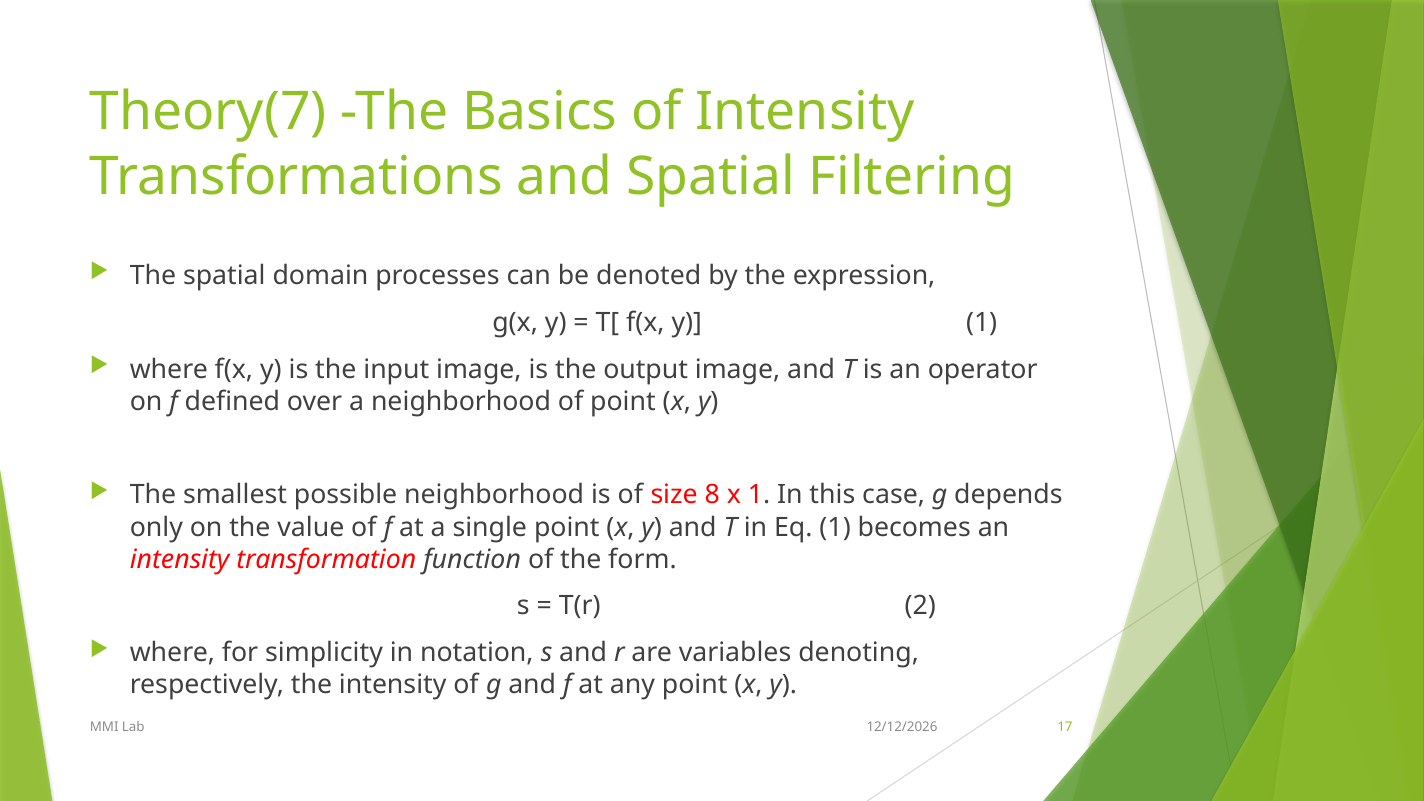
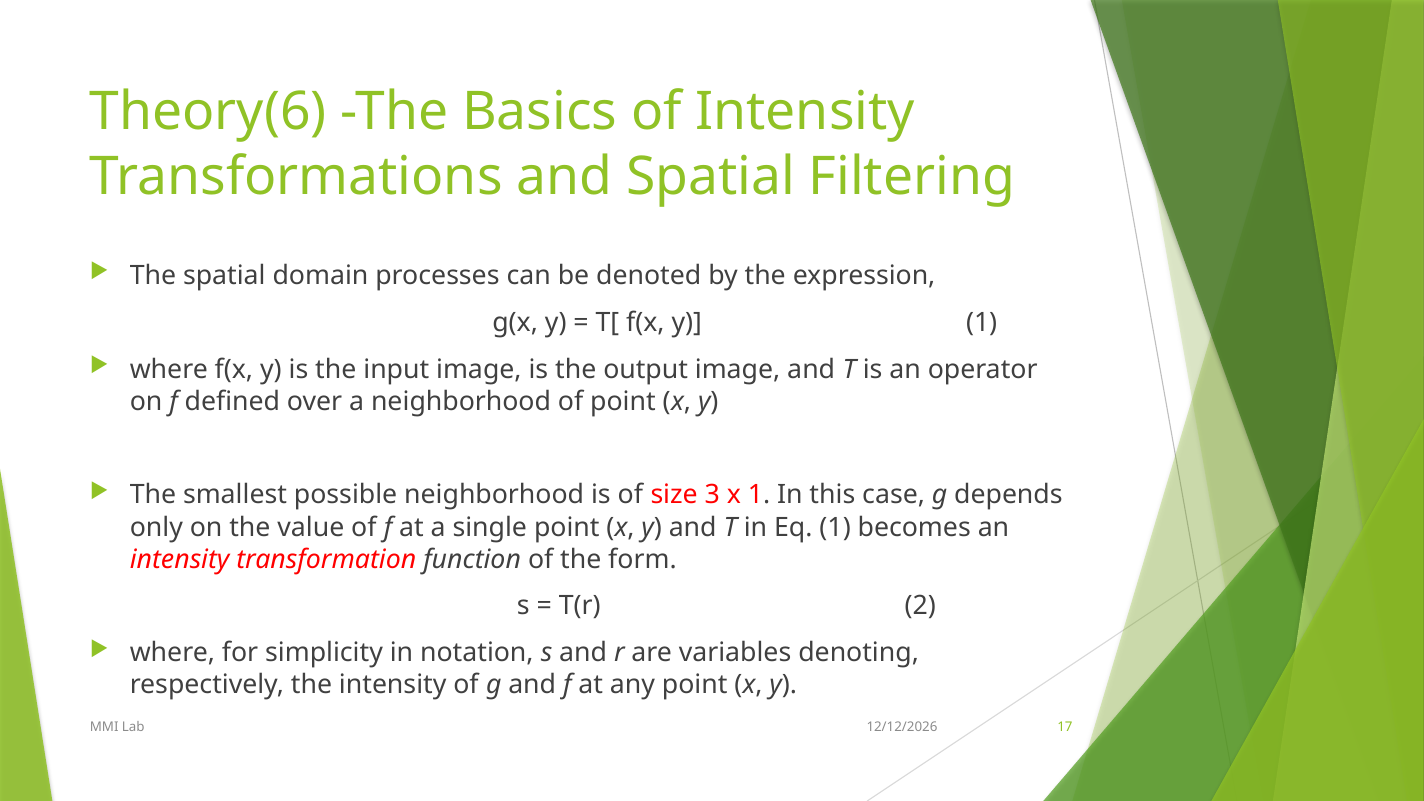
Theory(7: Theory(7 -> Theory(6 (208, 112)
8: 8 -> 3 (712, 495)
